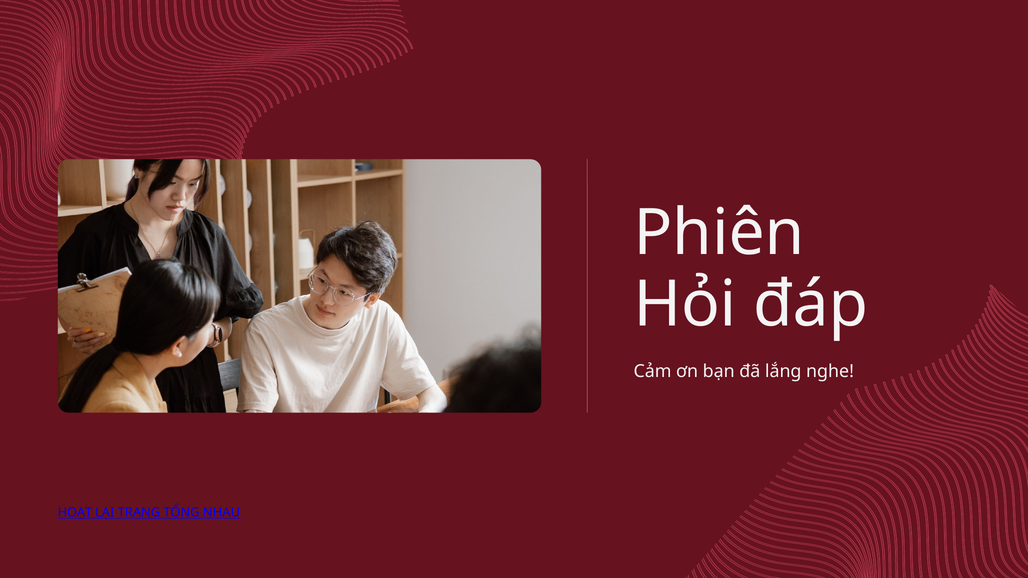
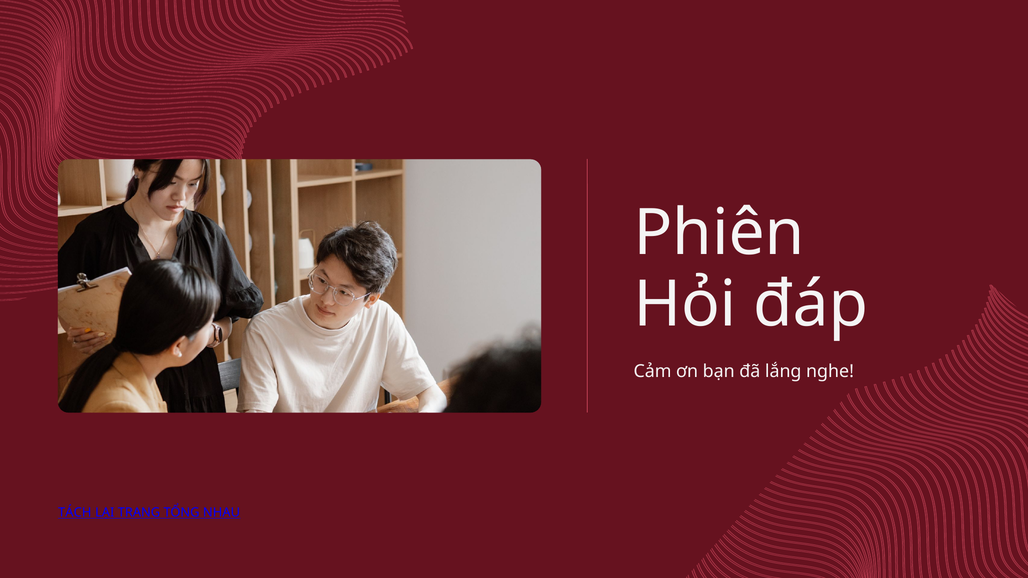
HOẠT: HOẠT -> TÁCH (75, 512)
